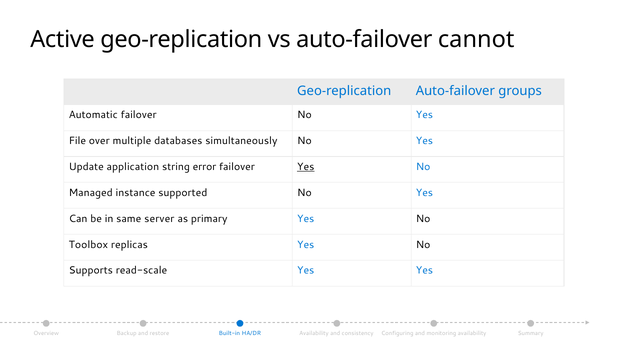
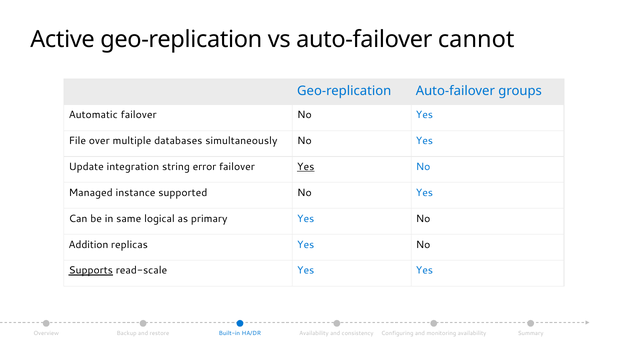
application: application -> integration (133, 167)
server: server -> logical (159, 219)
Toolbox: Toolbox -> Addition (88, 245)
Supports underline: none -> present (91, 271)
